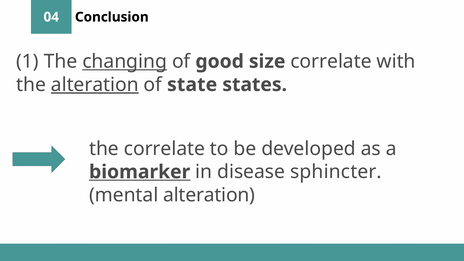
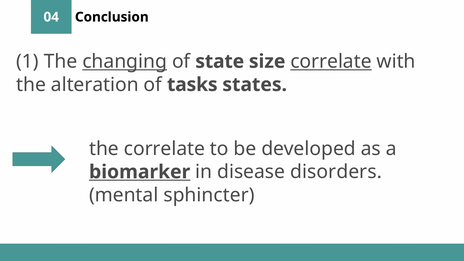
good: good -> state (220, 61)
correlate underline: none -> present (331, 61)
alteration underline: present -> none (95, 85)
state: state -> tasks (192, 85)
sphincter: sphincter -> disorders (336, 172)
mental alteration: alteration -> sphincter (209, 195)
